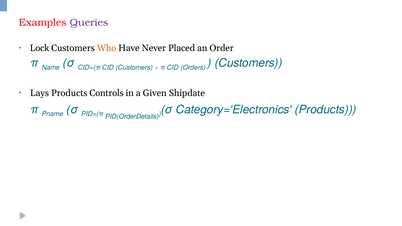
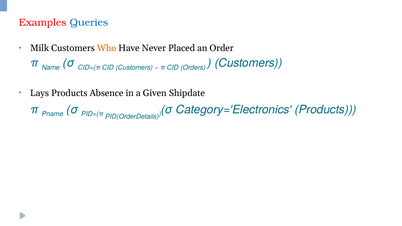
Queries colour: purple -> blue (89, 23)
Lock: Lock -> Milk (40, 48)
Controls: Controls -> Absence (107, 93)
